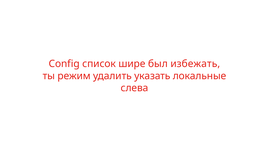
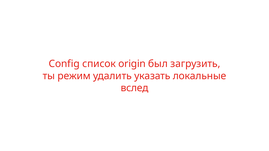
шире: шире -> origin (132, 64)
избежать: избежать -> загрузить (195, 64)
слева: слева -> вслед (135, 88)
